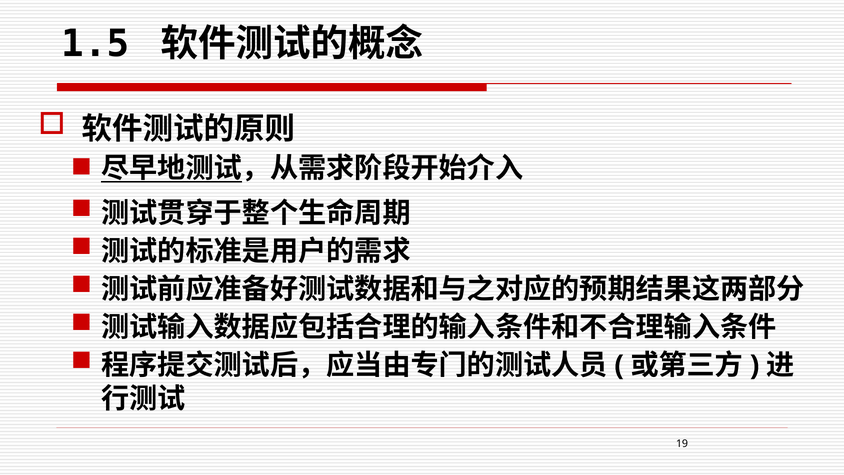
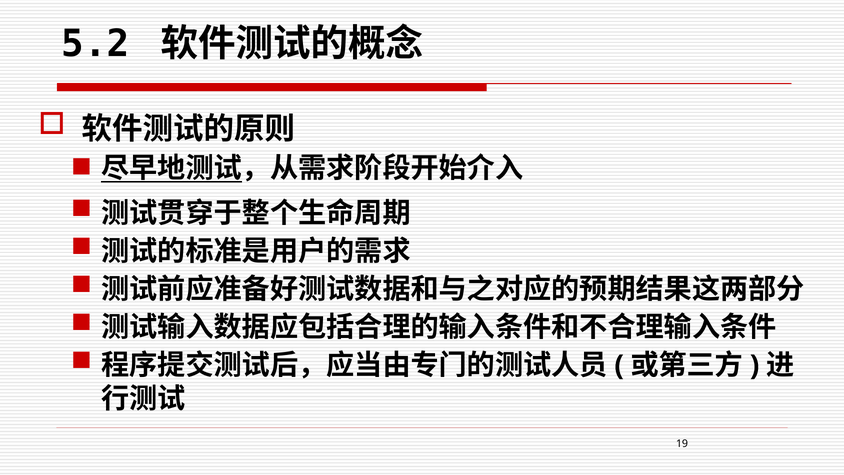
1.5: 1.5 -> 5.2 (95, 44)
